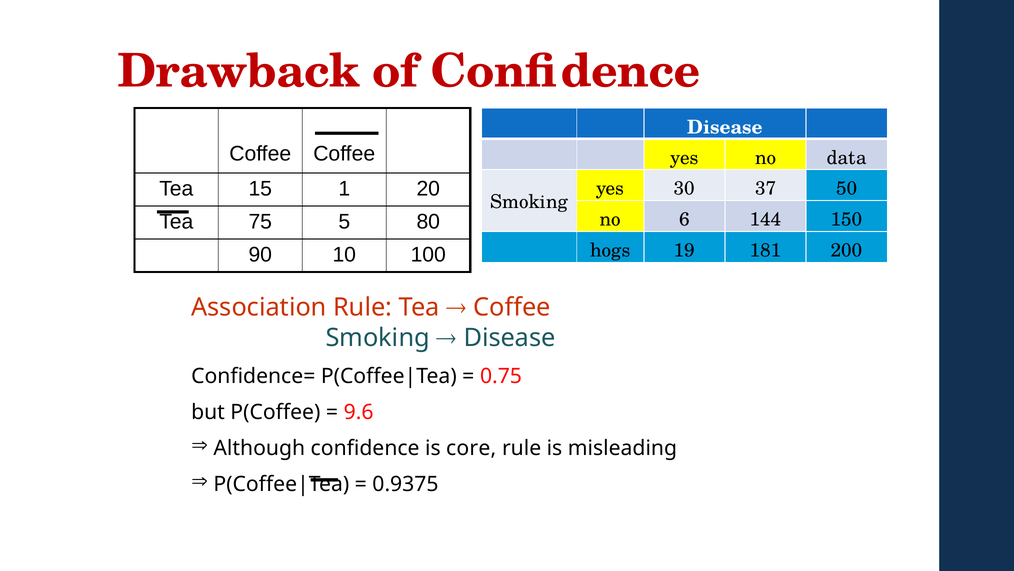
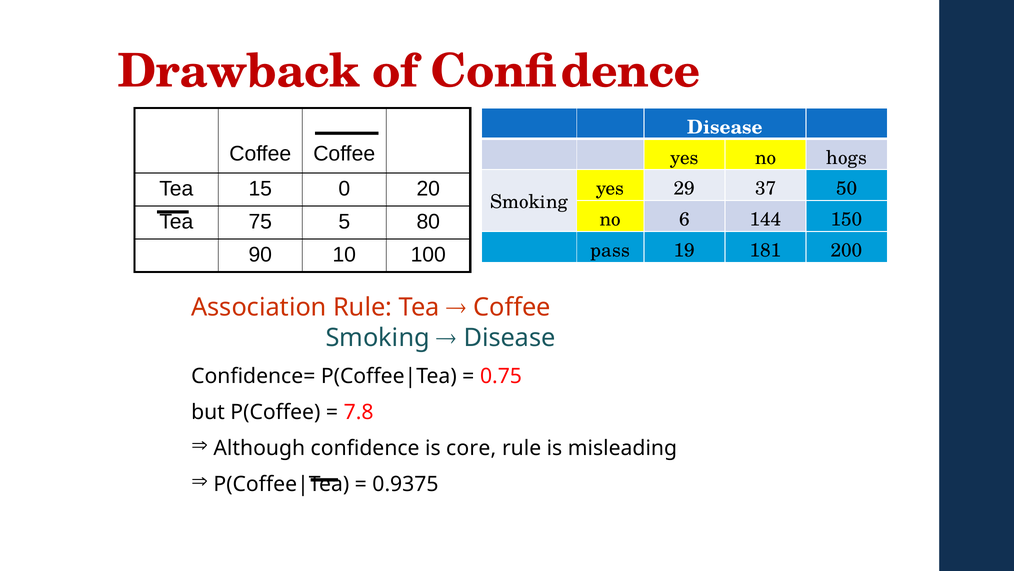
data: data -> hogs (847, 158)
1: 1 -> 0 (344, 189)
30: 30 -> 29 (684, 189)
hogs: hogs -> pass (610, 250)
9.6: 9.6 -> 7.8 (359, 412)
